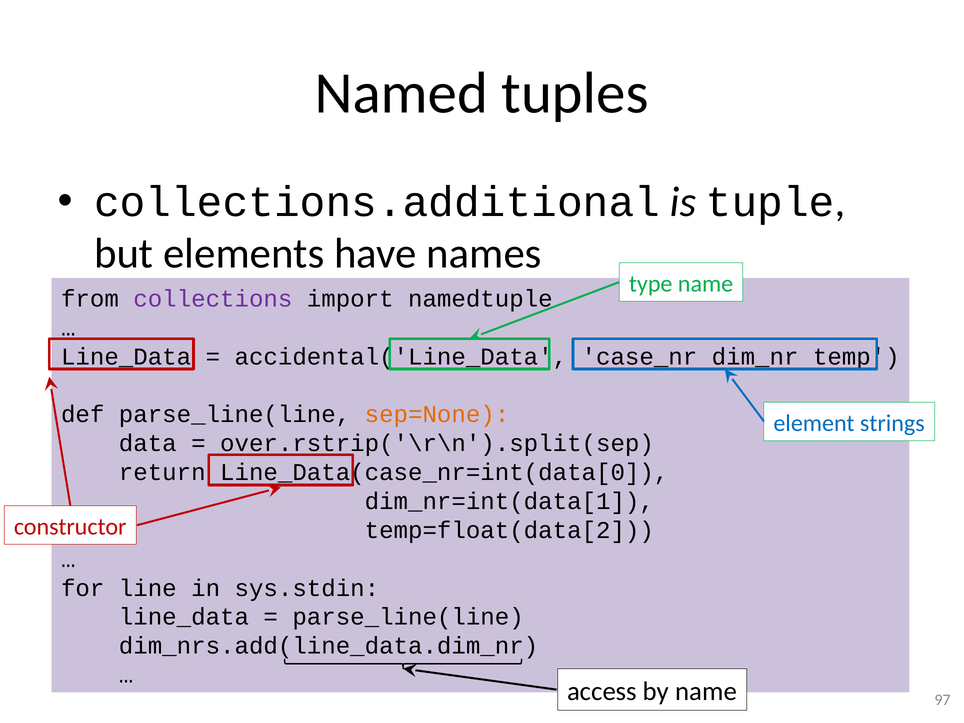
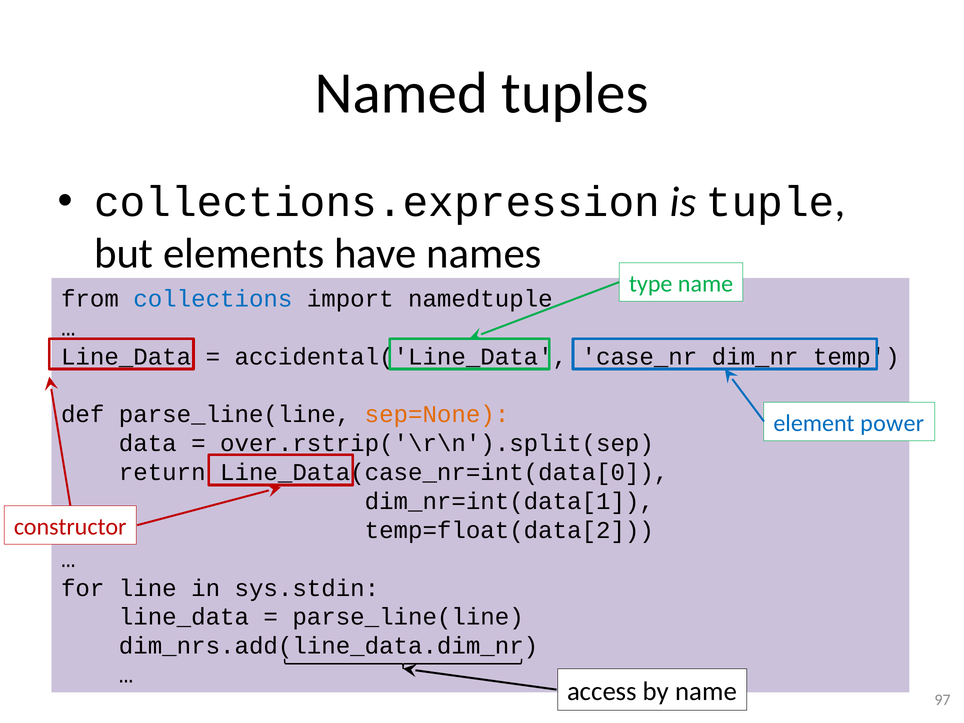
collections.additional: collections.additional -> collections.expression (377, 202)
collections colour: purple -> blue (213, 299)
strings: strings -> power (892, 423)
